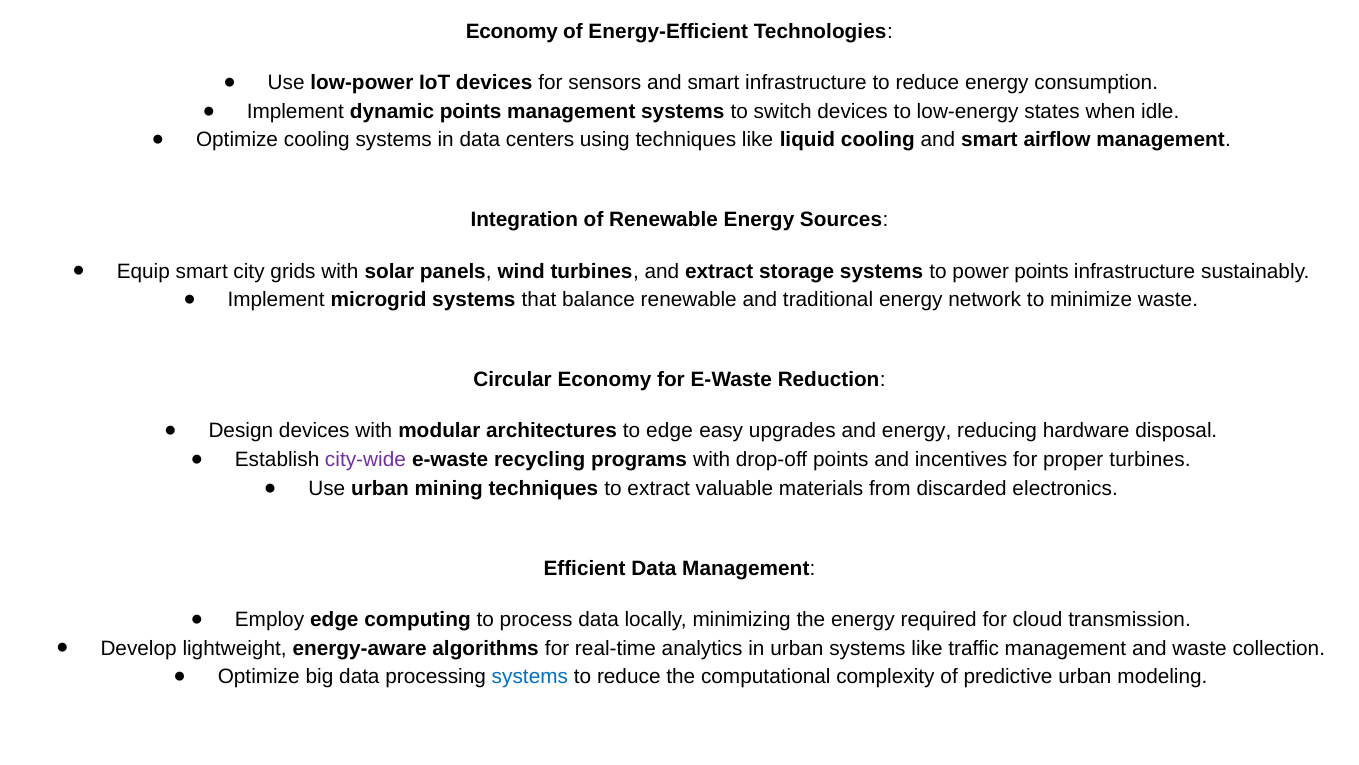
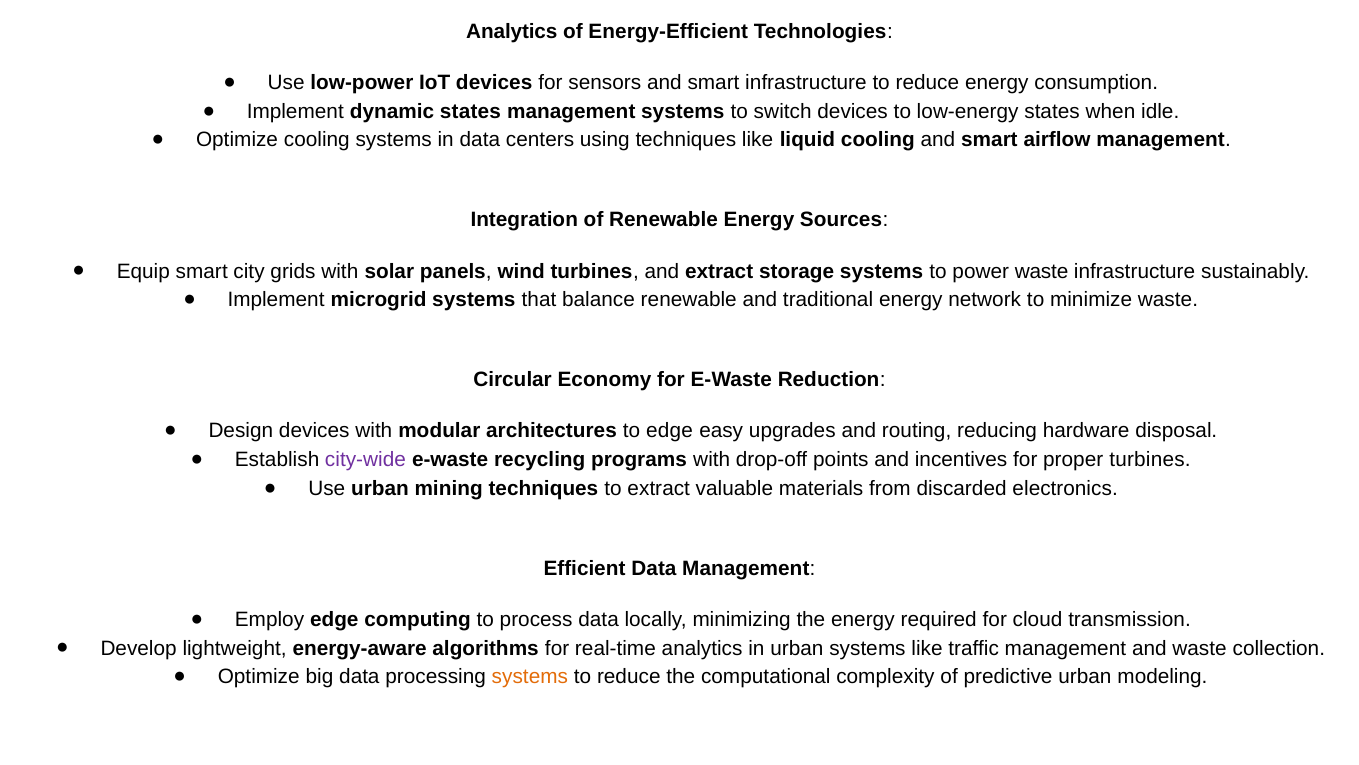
Economy: Economy -> Analytics (512, 31)
dynamic points: points -> states (470, 111)
power points: points -> waste (1042, 271)
and energy: energy -> routing (917, 431)
systems colour: blue -> orange (530, 676)
